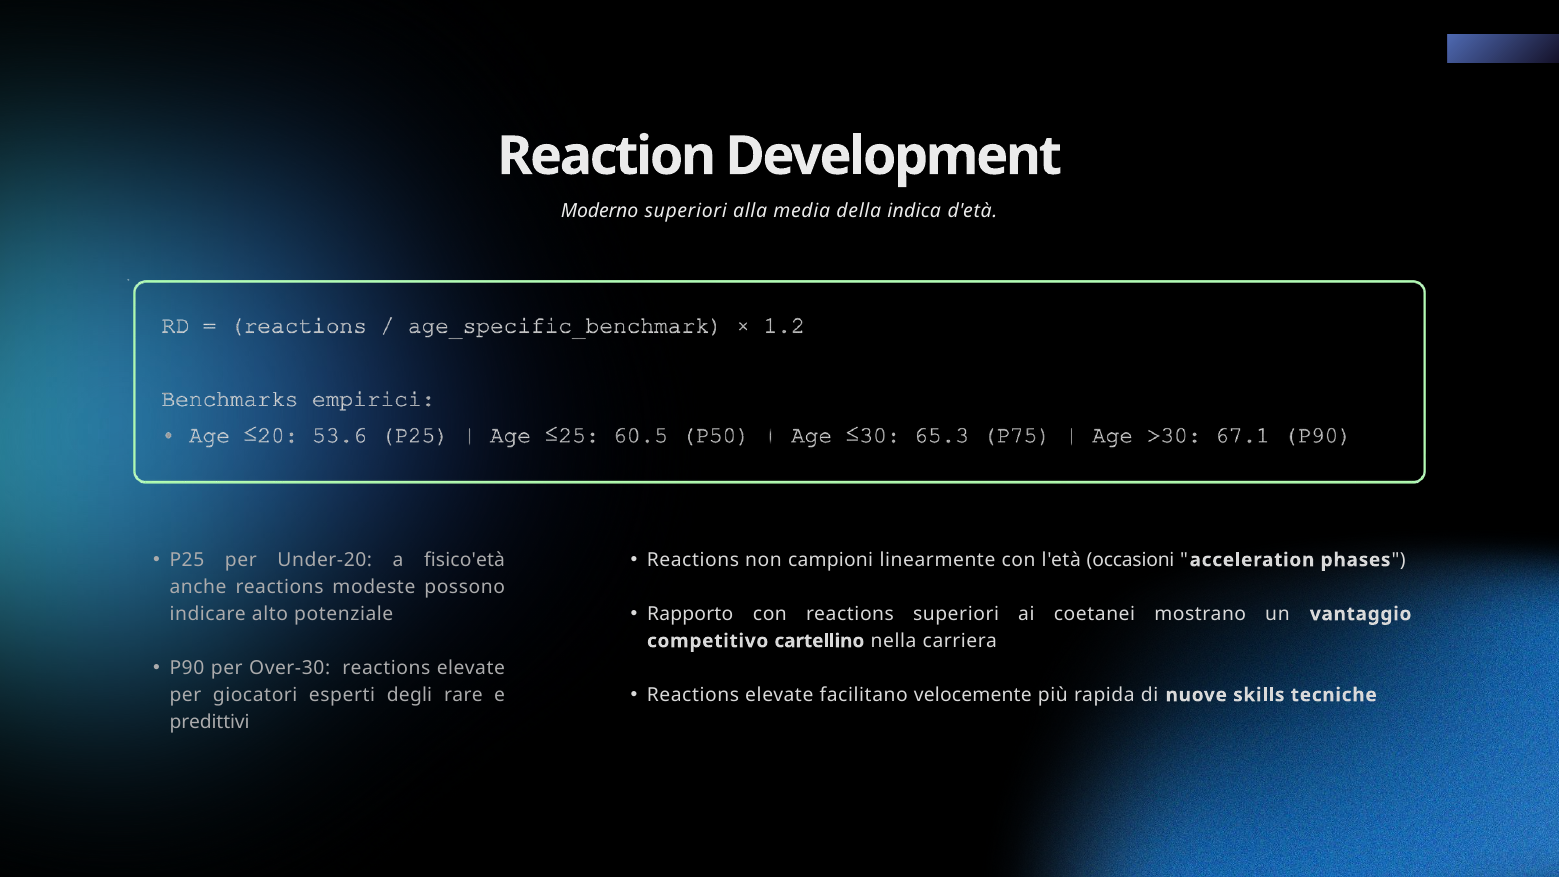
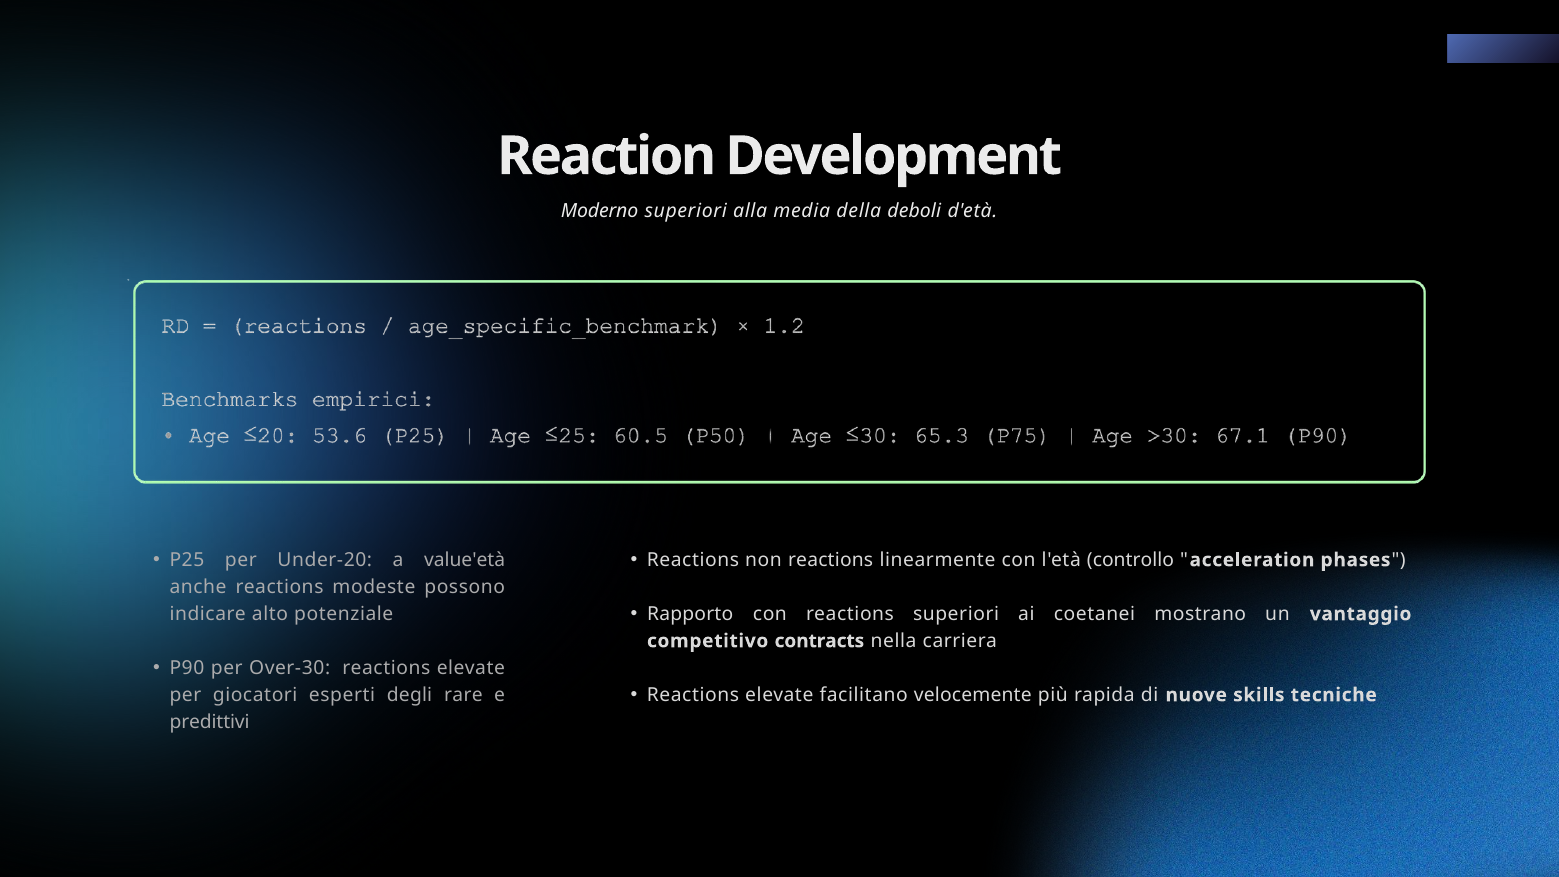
indica: indica -> deboli (914, 211)
fisico'età: fisico'età -> value'età (465, 560)
non campioni: campioni -> reactions (831, 560)
occasioni: occasioni -> controllo (1130, 560)
cartellino: cartellino -> contracts (819, 641)
